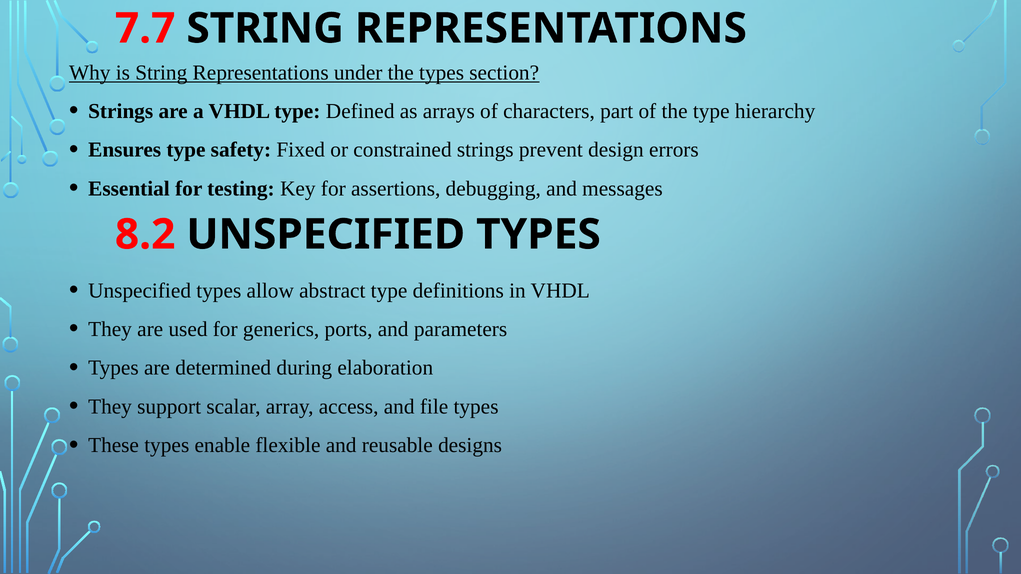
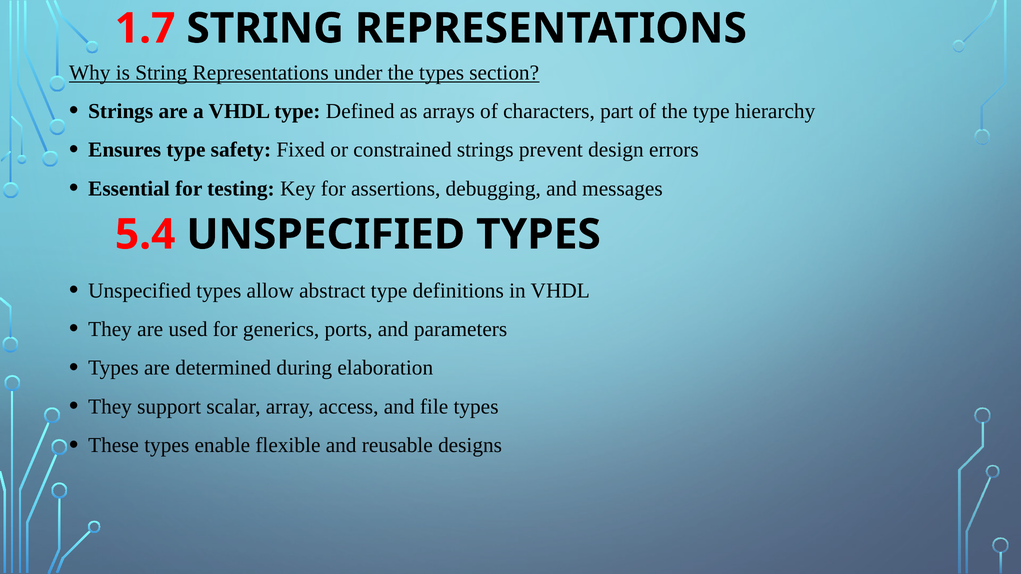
7.7: 7.7 -> 1.7 (145, 29)
8.2: 8.2 -> 5.4 (145, 235)
